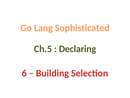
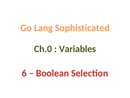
Ch.5: Ch.5 -> Ch.0 (43, 49)
Declaring: Declaring -> Variables (78, 49)
Building: Building -> Boolean (52, 73)
